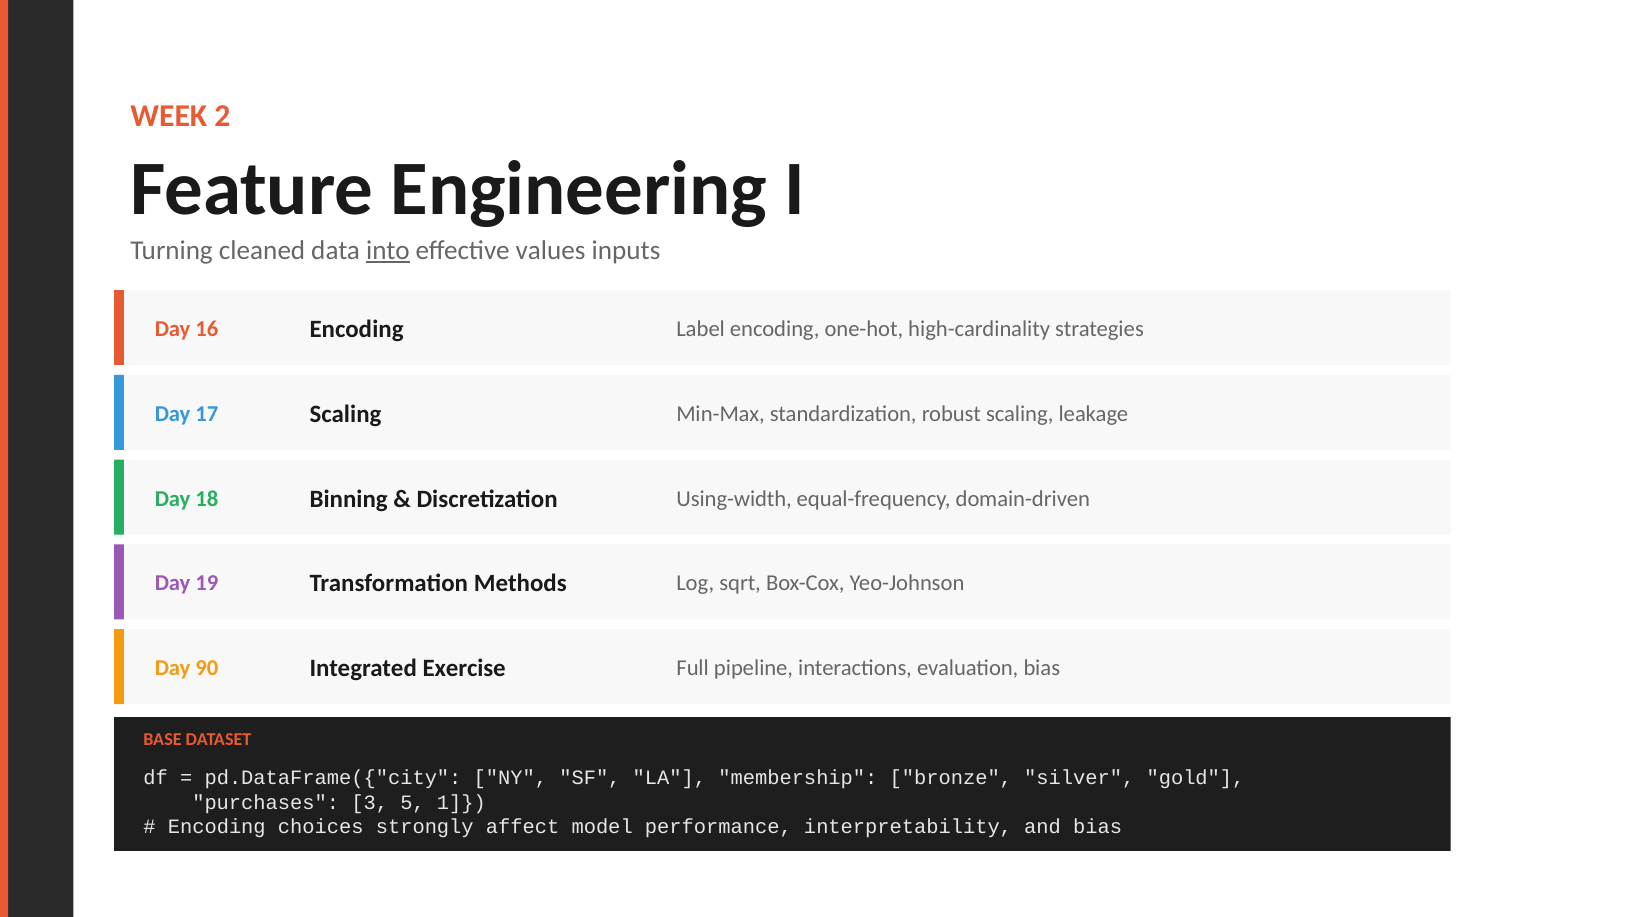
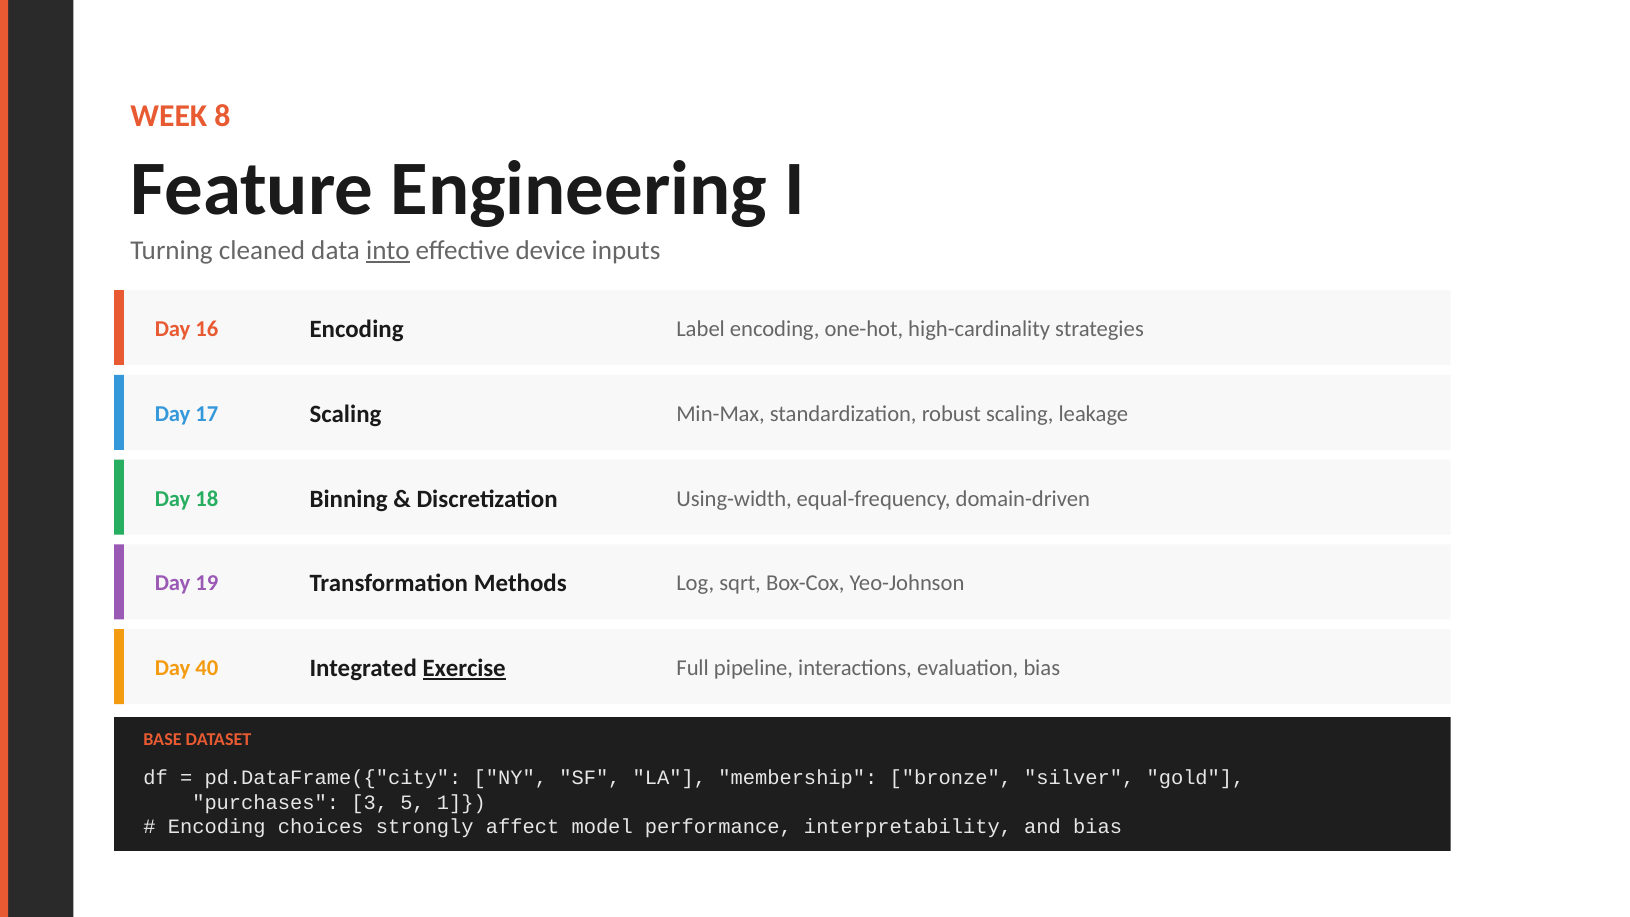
2: 2 -> 8 (222, 116)
values: values -> device (551, 250)
90: 90 -> 40 (207, 668)
Exercise underline: none -> present (464, 668)
